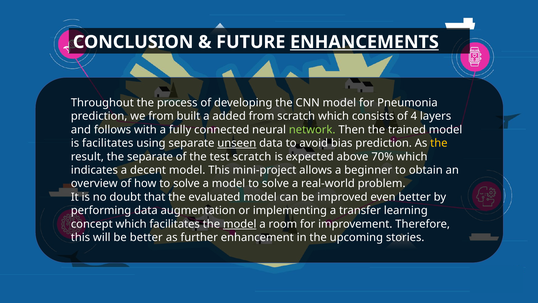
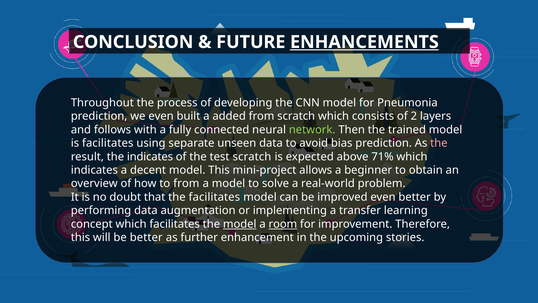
we from: from -> even (161, 116)
4: 4 -> 2 (414, 116)
unseen underline: present -> none (237, 143)
the colour: yellow -> pink (439, 143)
the separate: separate -> indicates (150, 156)
70%: 70% -> 71% (382, 156)
how to solve: solve -> from (186, 183)
the evaluated: evaluated -> facilitates (214, 197)
room underline: none -> present (283, 224)
